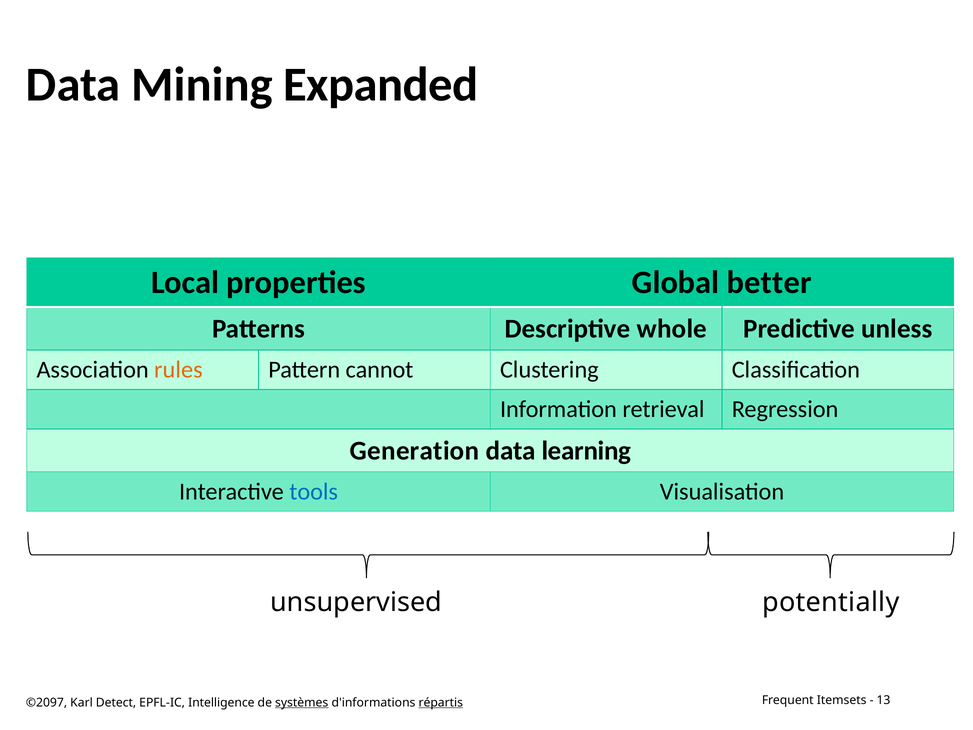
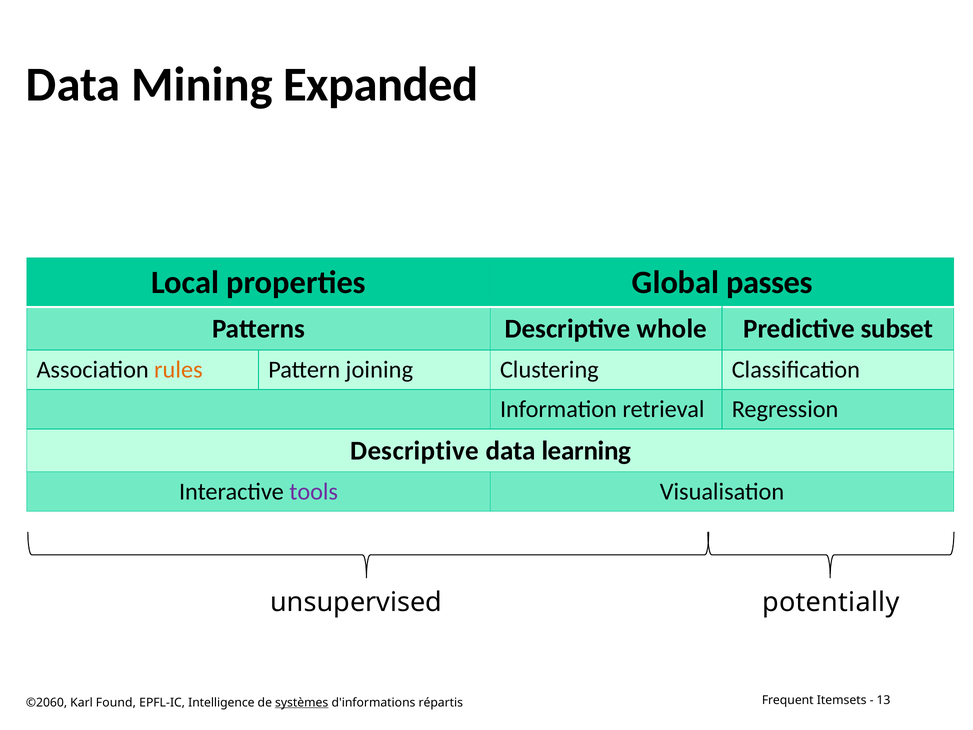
better: better -> passes (769, 283)
unless: unless -> subset (897, 329)
cannot: cannot -> joining (379, 370)
Generation: Generation -> Descriptive (415, 450)
tools colour: blue -> purple (314, 492)
©2097: ©2097 -> ©2060 (47, 702)
Detect: Detect -> Found (116, 702)
répartis underline: present -> none (441, 702)
